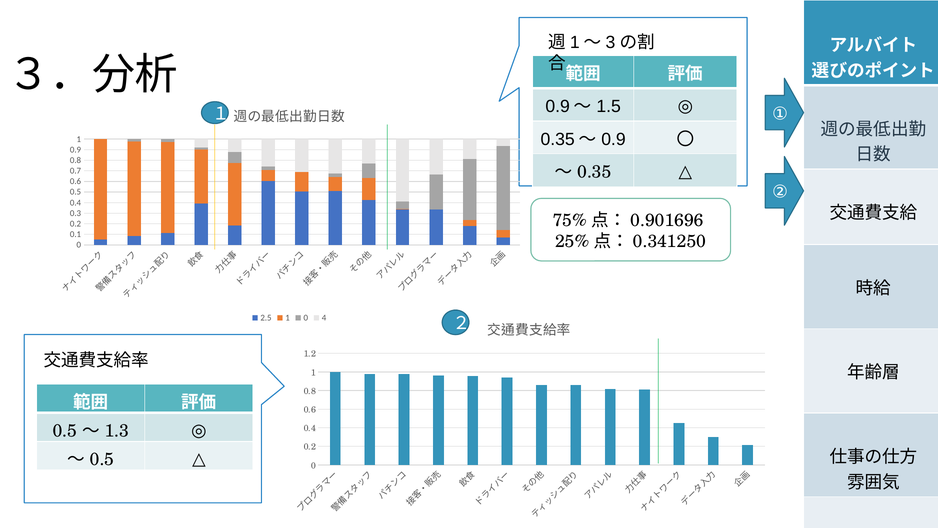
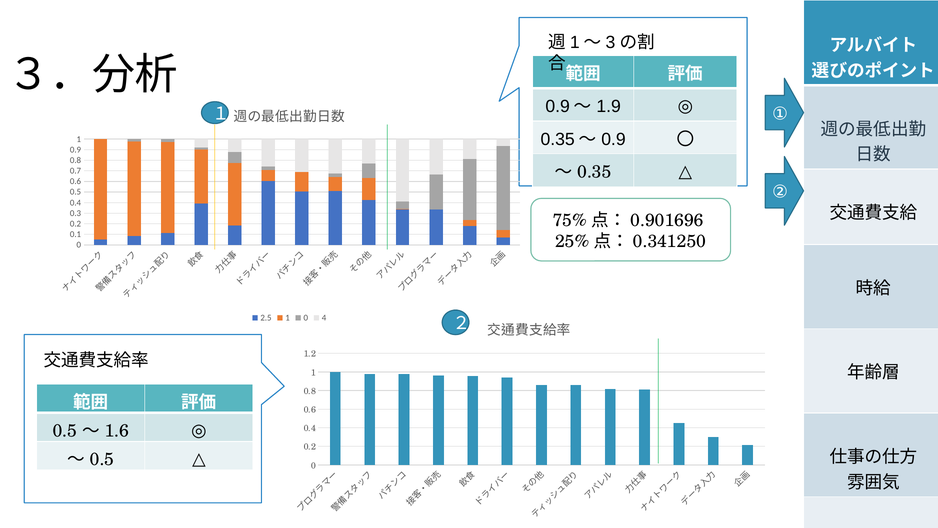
1.5: 1.5 -> 1.9 (609, 106)
1.3: 1.3 -> 1.6 (117, 431)
